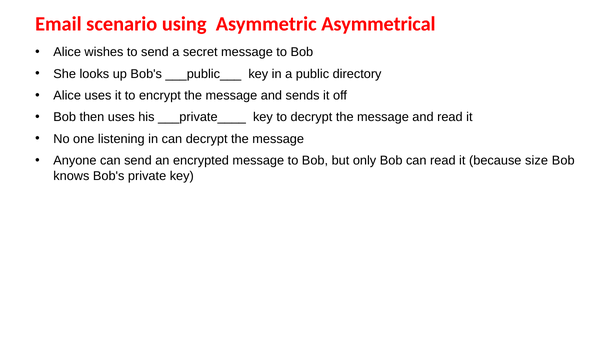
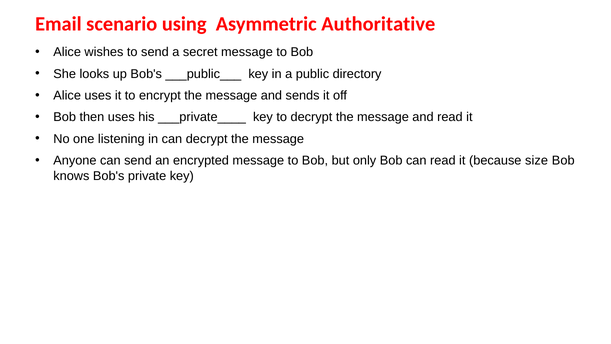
Asymmetrical: Asymmetrical -> Authoritative (378, 24)
